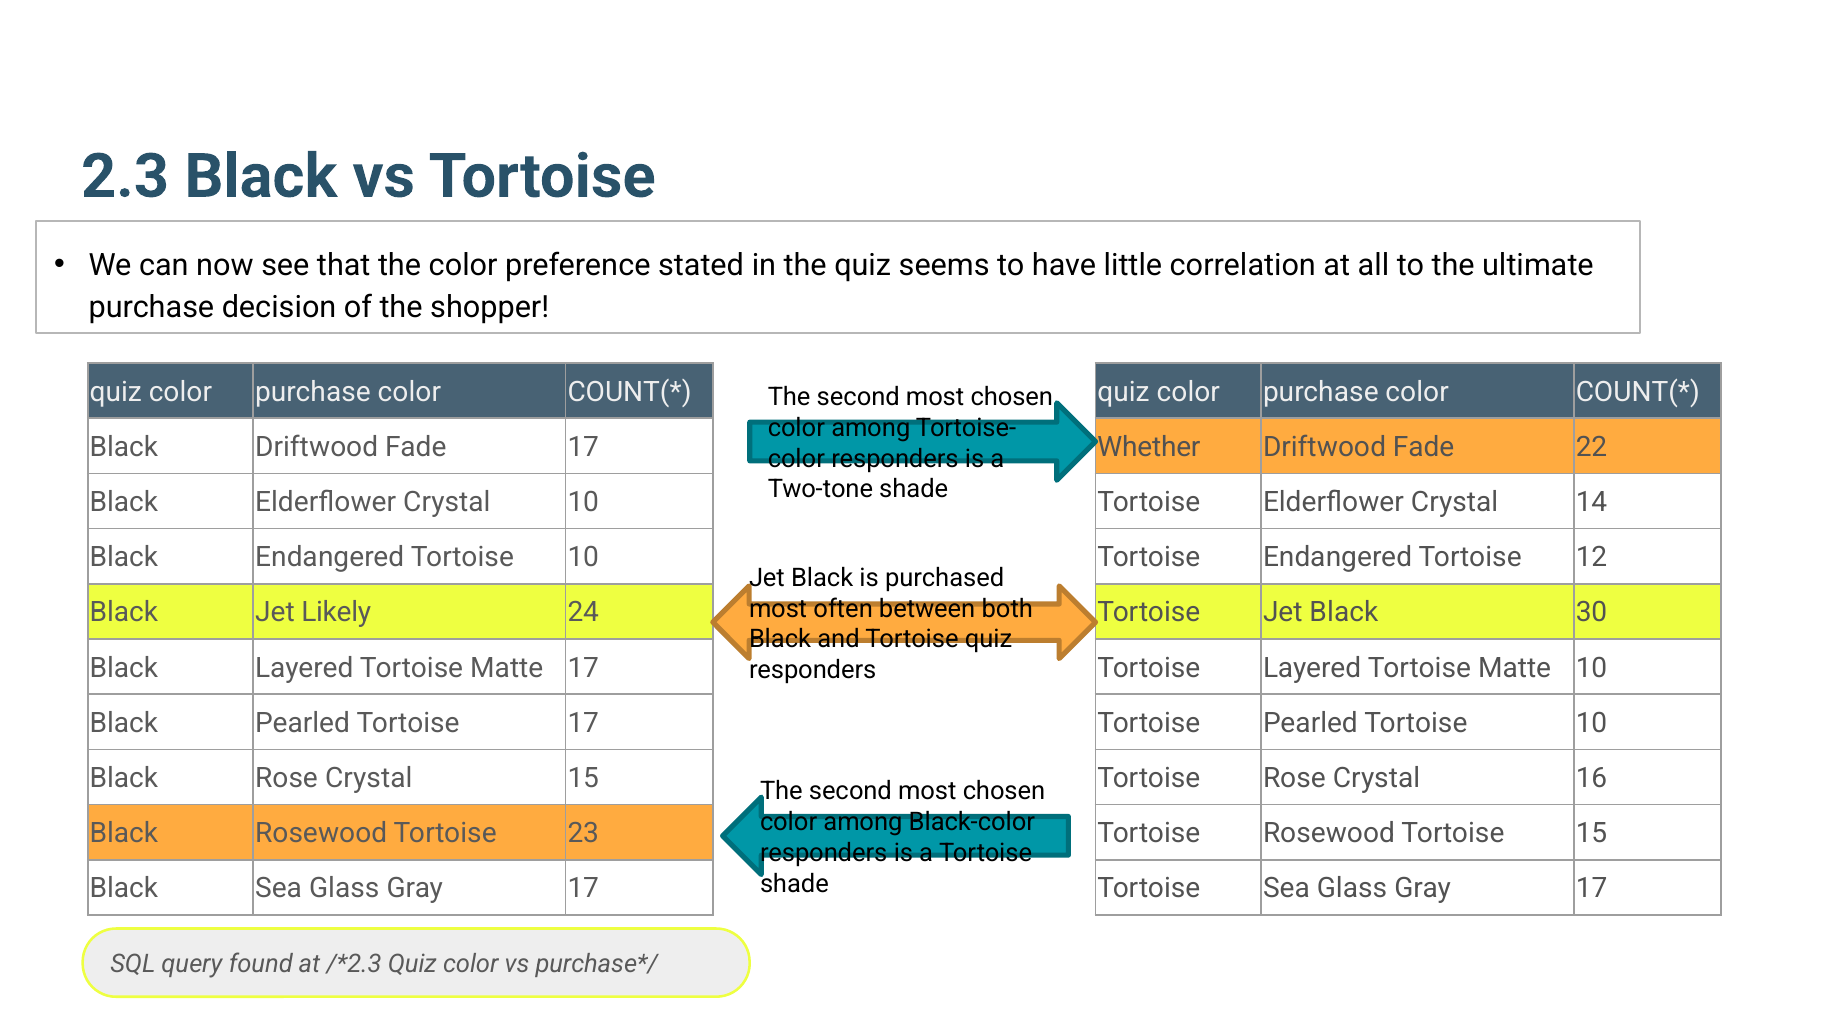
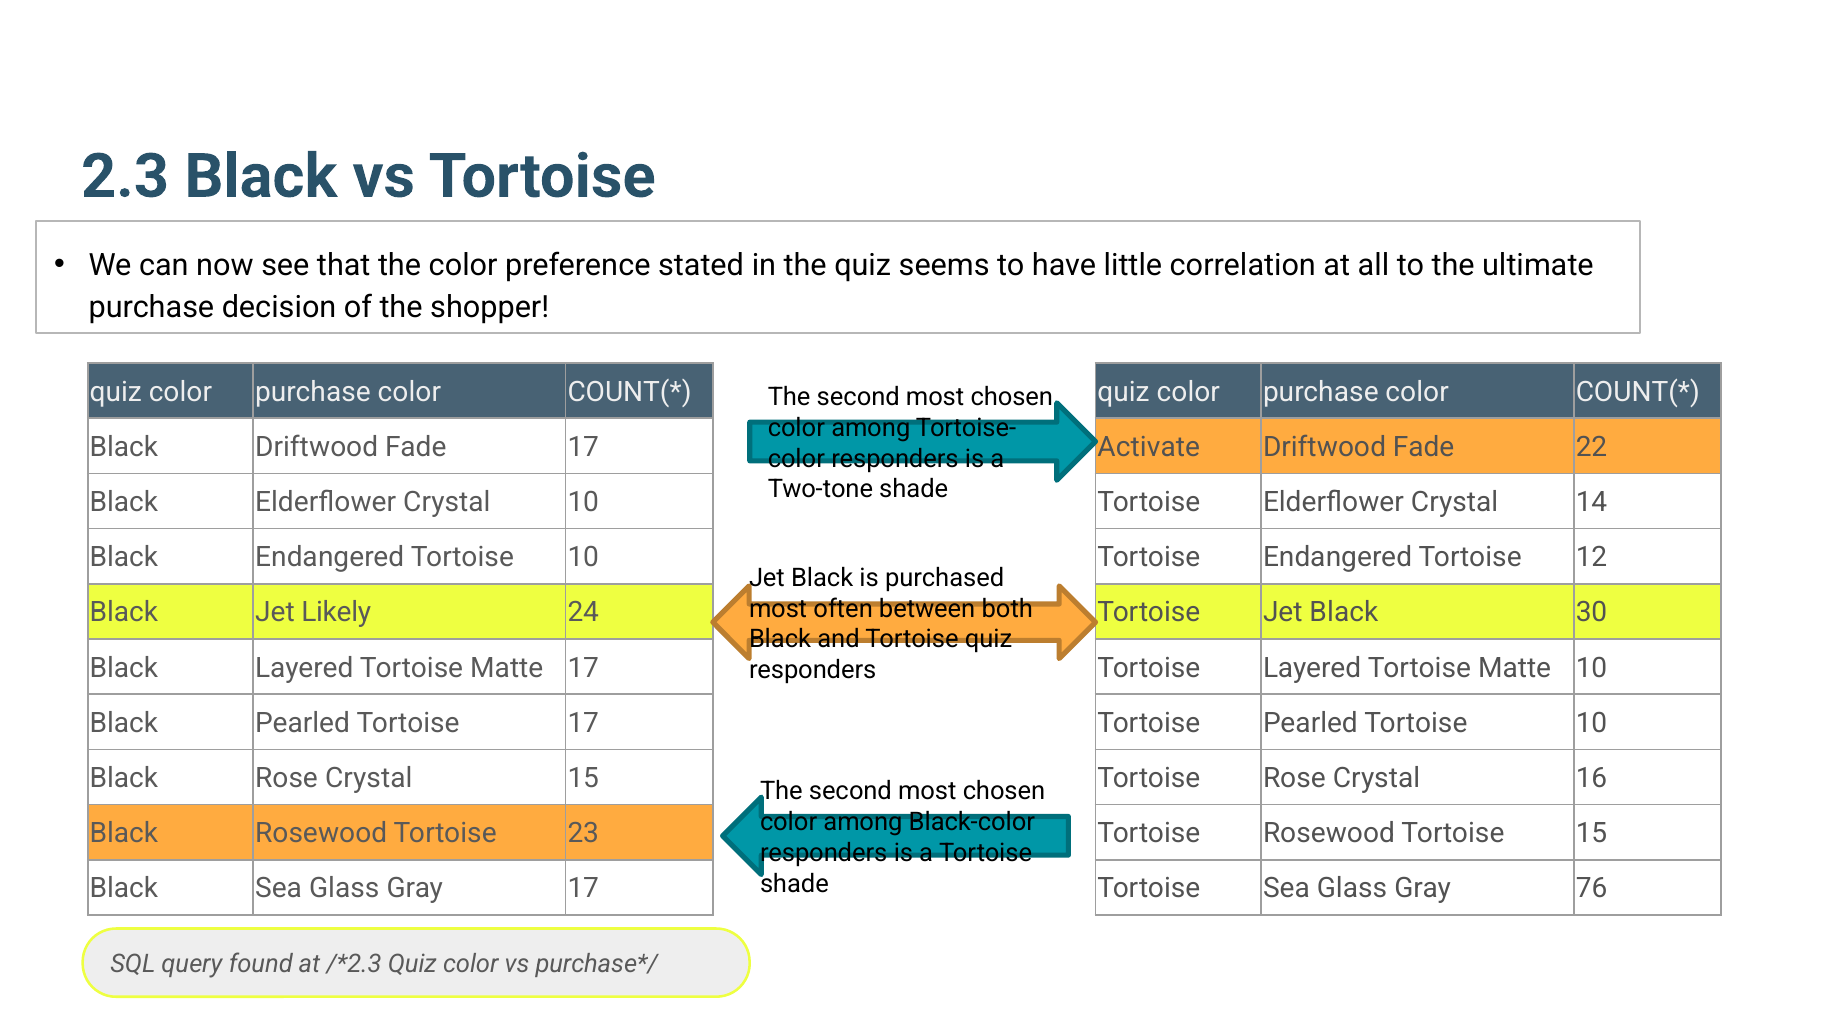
Whether: Whether -> Activate (1149, 447)
17: 17 -> 76 (1592, 889)
